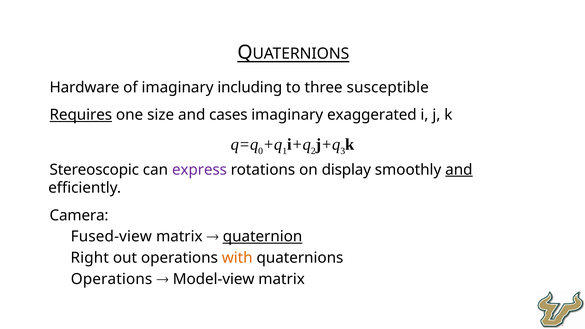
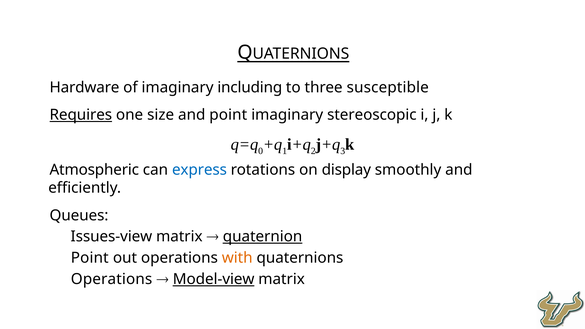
and cases: cases -> point (228, 115)
exaggerated: exaggerated -> stereoscopic (372, 115)
Stereoscopic: Stereoscopic -> Atmospheric (94, 170)
express colour: purple -> blue (199, 170)
and underline: present -> none (459, 170)
Camera: Camera -> Queues (79, 215)
Fused-view: Fused-view -> Issues-view (111, 237)
Right: Right -> Point (90, 258)
Model-view underline: none -> present (214, 279)
